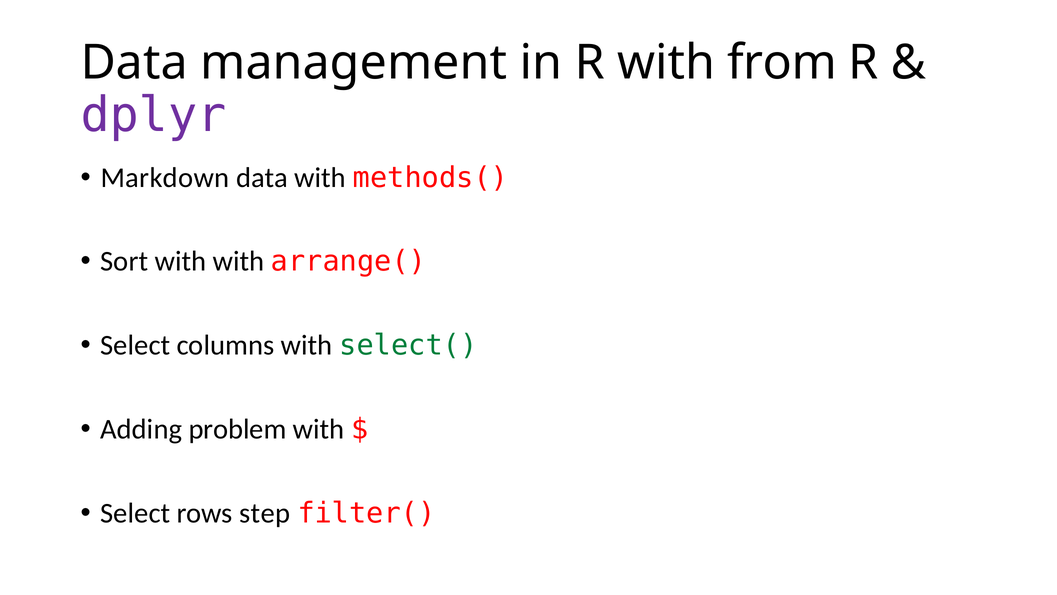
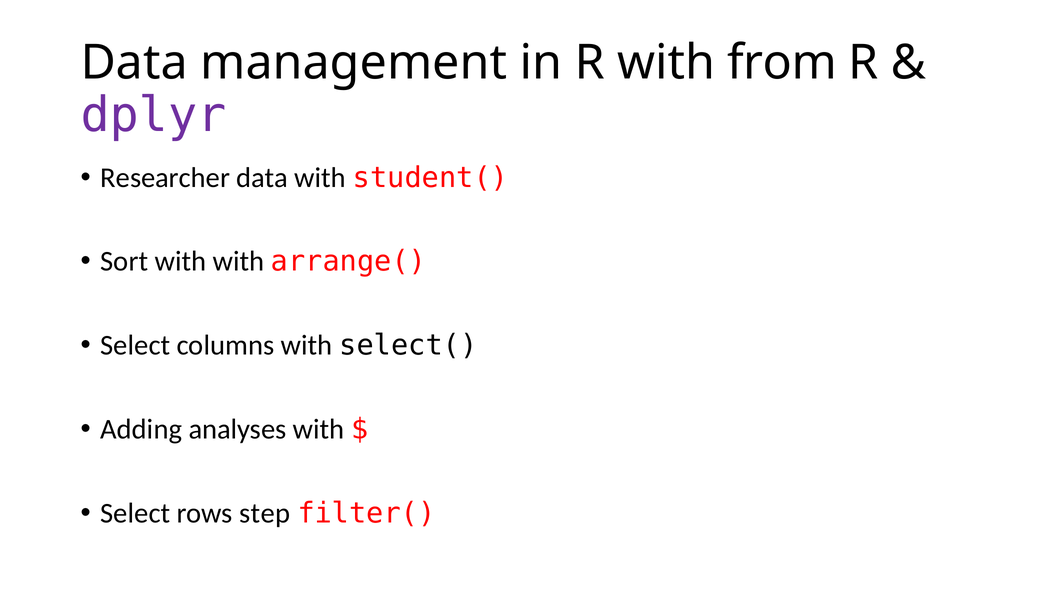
Markdown: Markdown -> Researcher (165, 178)
methods(: methods( -> student( (430, 178)
select( colour: green -> black (408, 345)
problem: problem -> analyses (237, 429)
